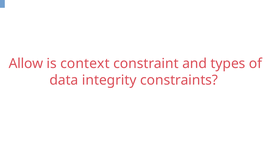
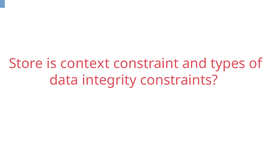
Allow: Allow -> Store (26, 64)
